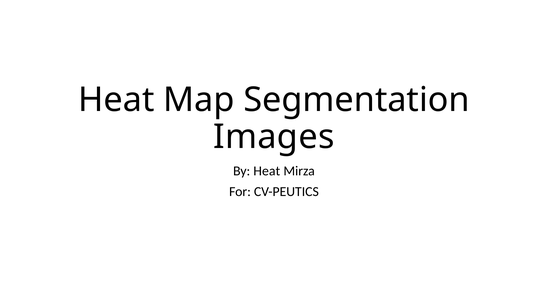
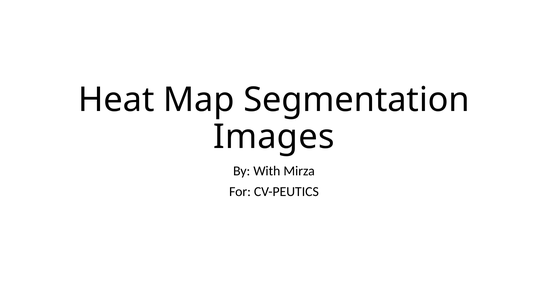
By Heat: Heat -> With (267, 171)
